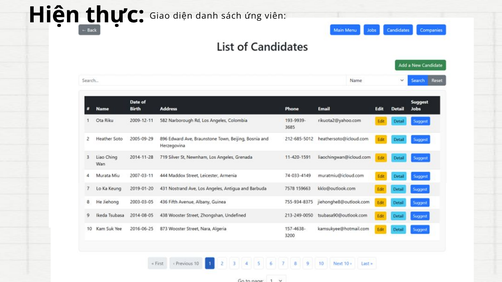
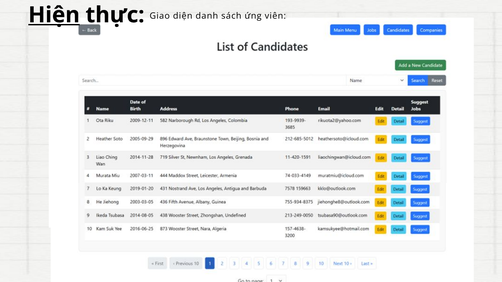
Hiện underline: none -> present (54, 15)
